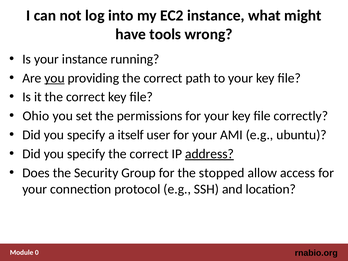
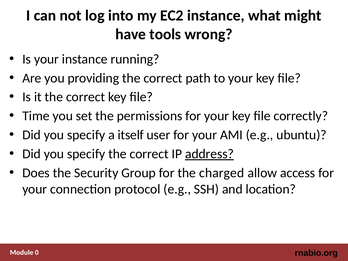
you underline: present -> none (55, 78)
Ohio: Ohio -> Time (36, 116)
stopped: stopped -> charged (222, 173)
